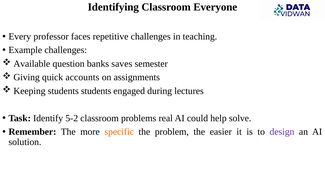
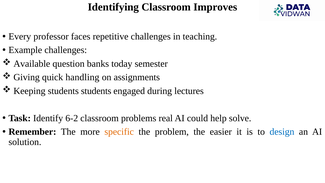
Everyone: Everyone -> Improves (215, 7)
saves: saves -> today (122, 64)
accounts: accounts -> handling (82, 77)
5-2: 5-2 -> 6-2 (72, 118)
design colour: purple -> blue (282, 132)
